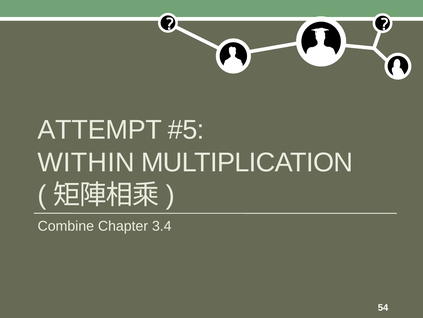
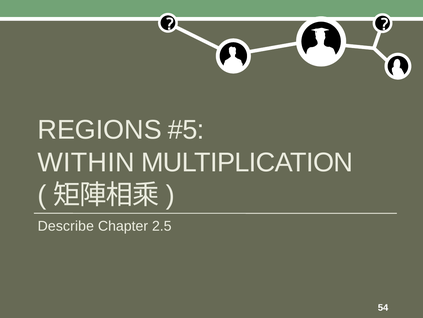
ATTEMPT: ATTEMPT -> REGIONS (100, 130)
Combine: Combine -> Describe (66, 226)
3.4: 3.4 -> 2.5 (162, 226)
